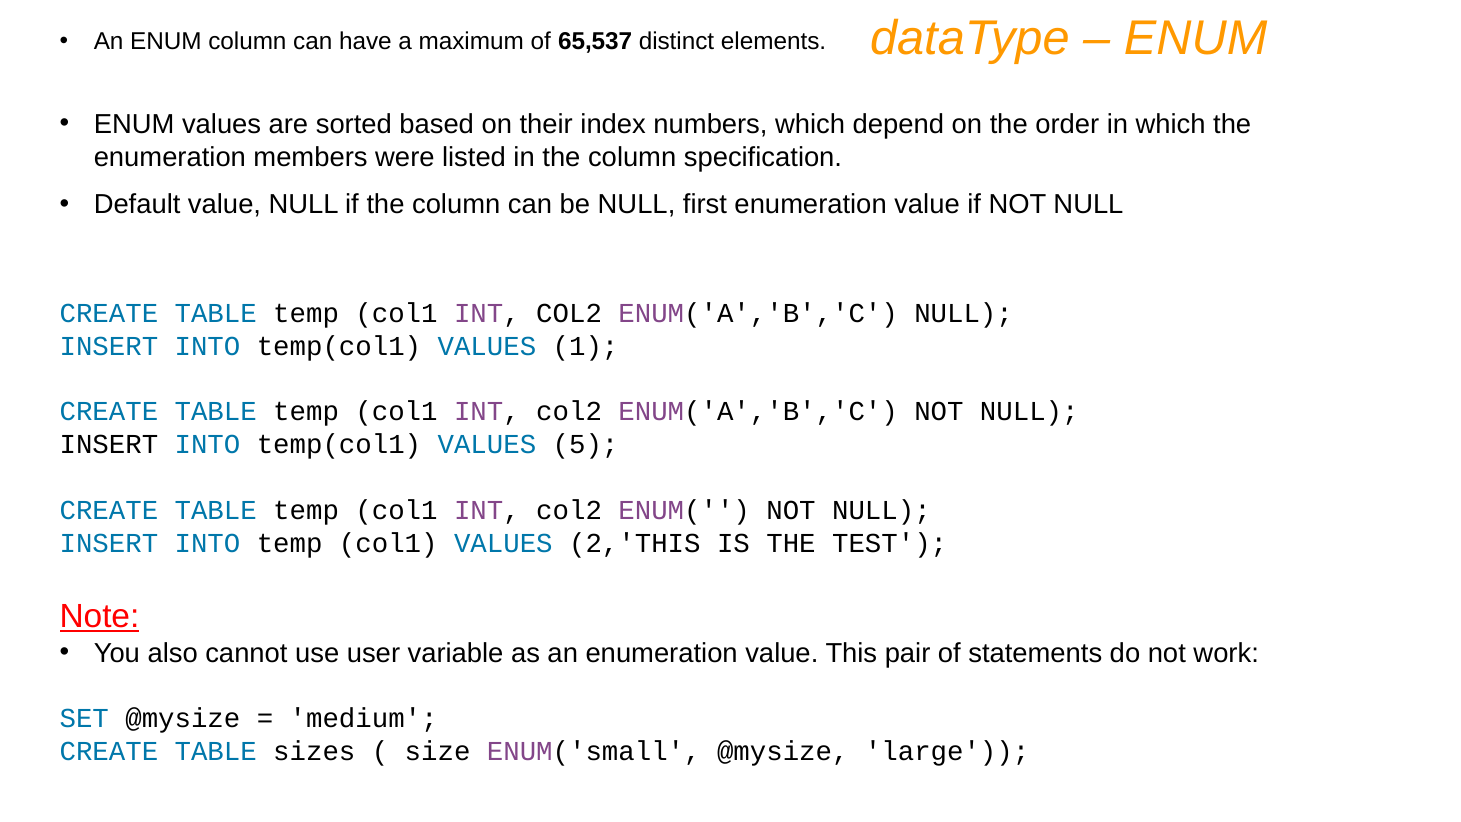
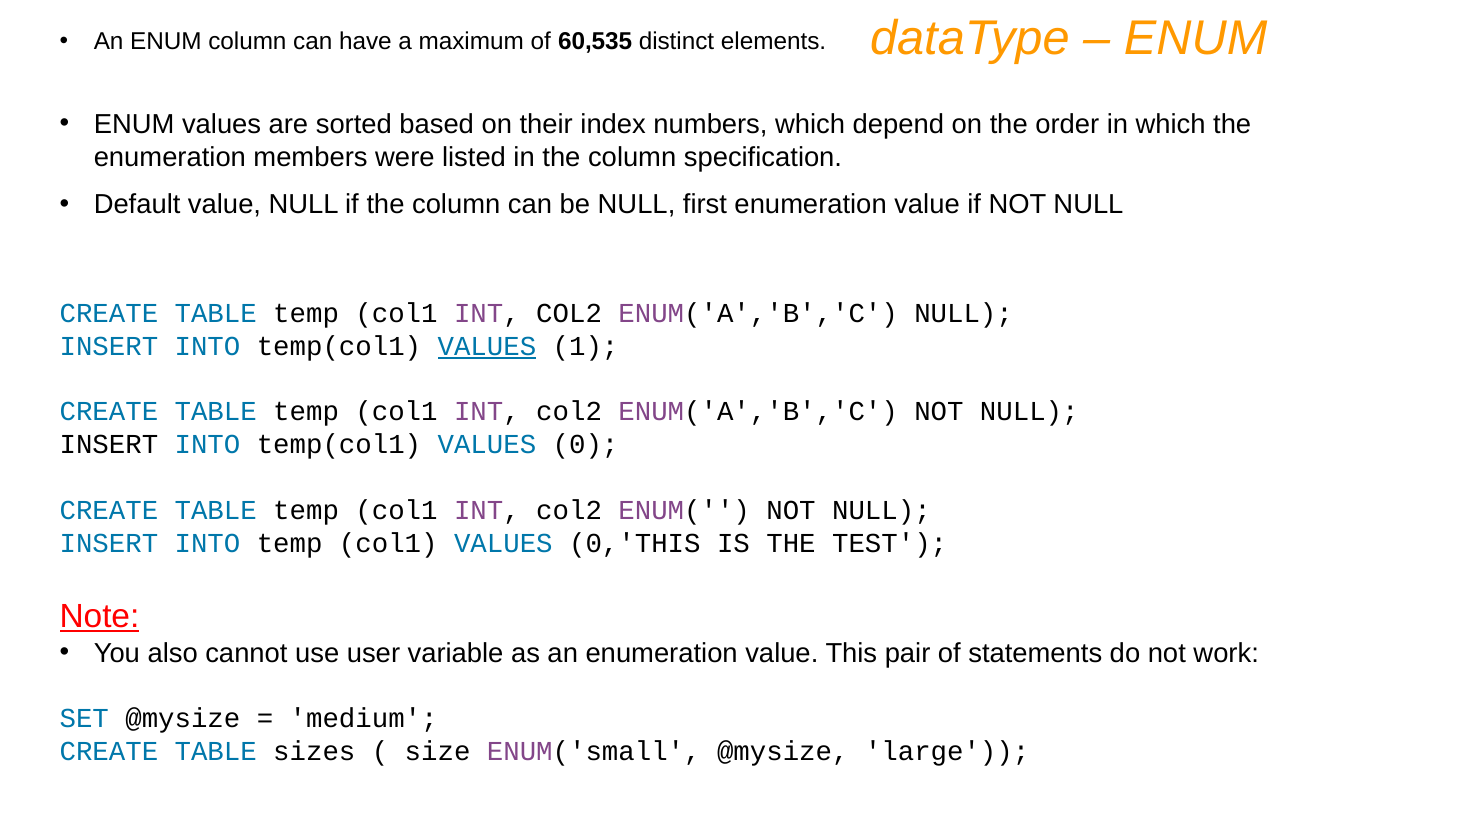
65,537: 65,537 -> 60,535 (595, 42)
VALUES underline: none -> present (487, 346)
5: 5 -> 0 (586, 445)
2,'THIS: 2,'THIS -> 0,'THIS (635, 543)
